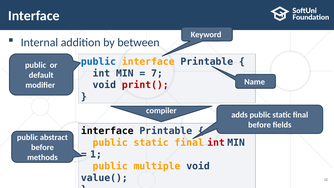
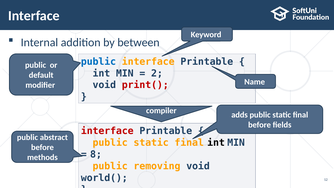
7: 7 -> 2 (157, 73)
interface colour: black -> red (107, 131)
int colour: red -> black (216, 143)
1: 1 -> 8 (96, 154)
multiple: multiple -> removing (157, 166)
value(: value( -> world( (104, 178)
